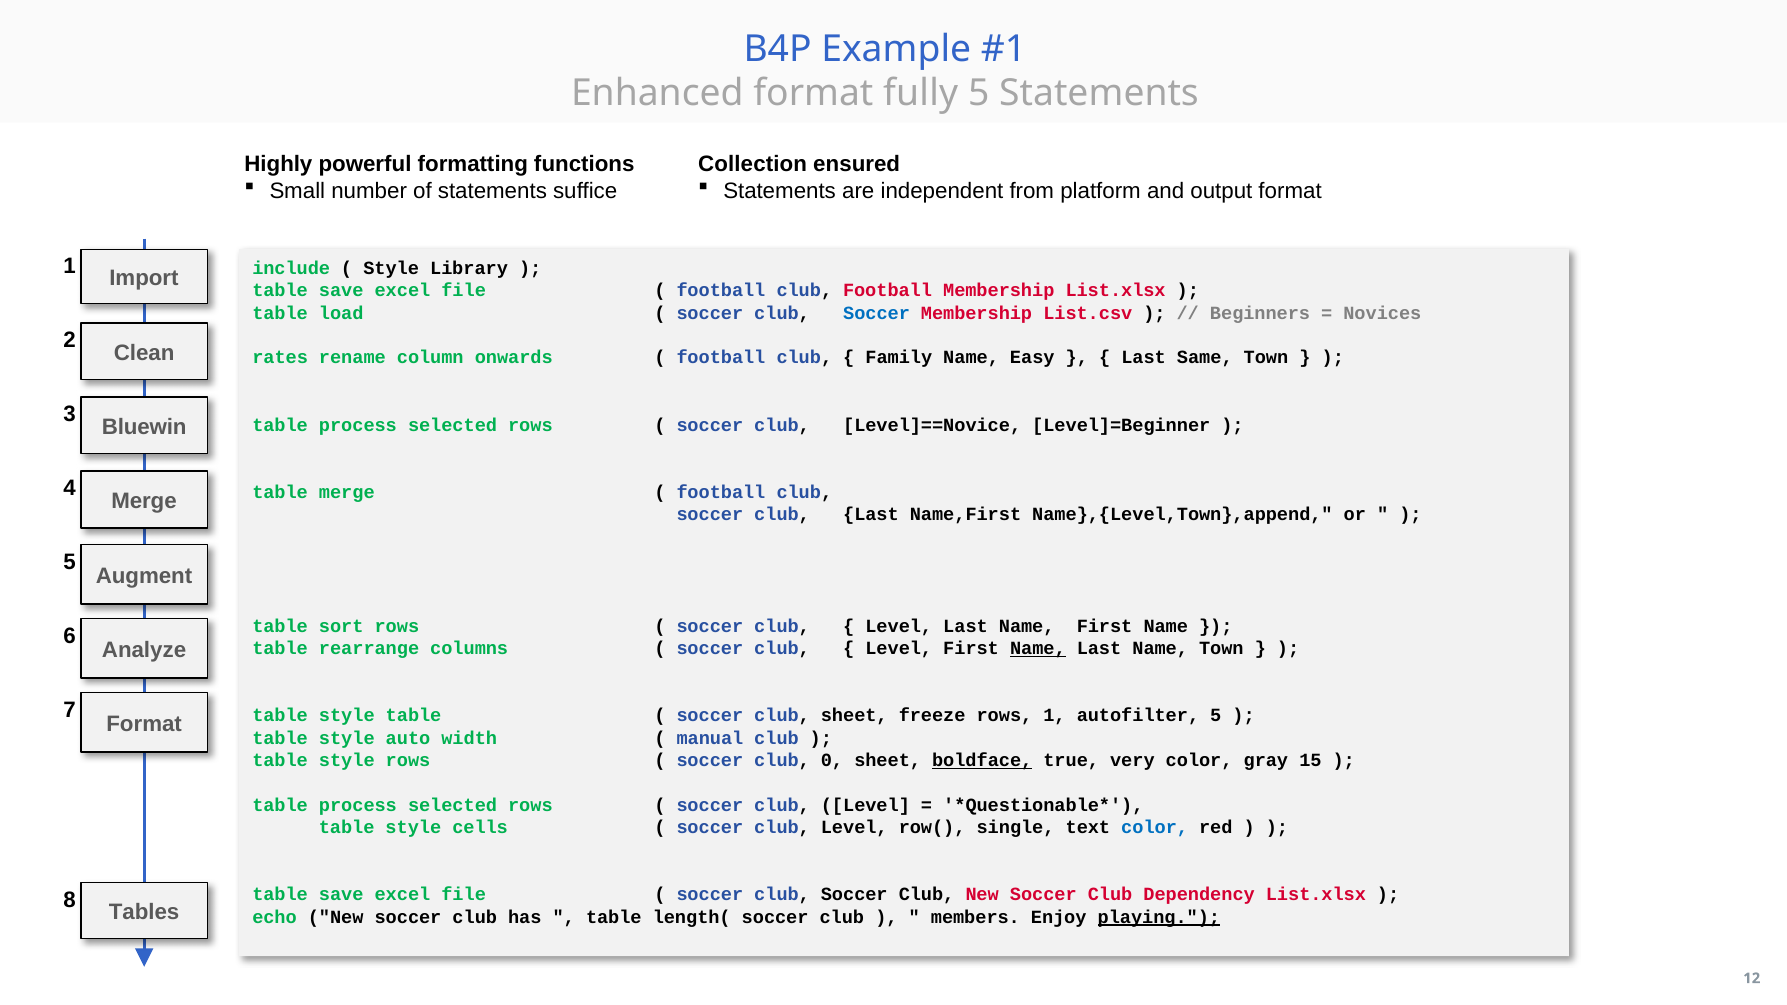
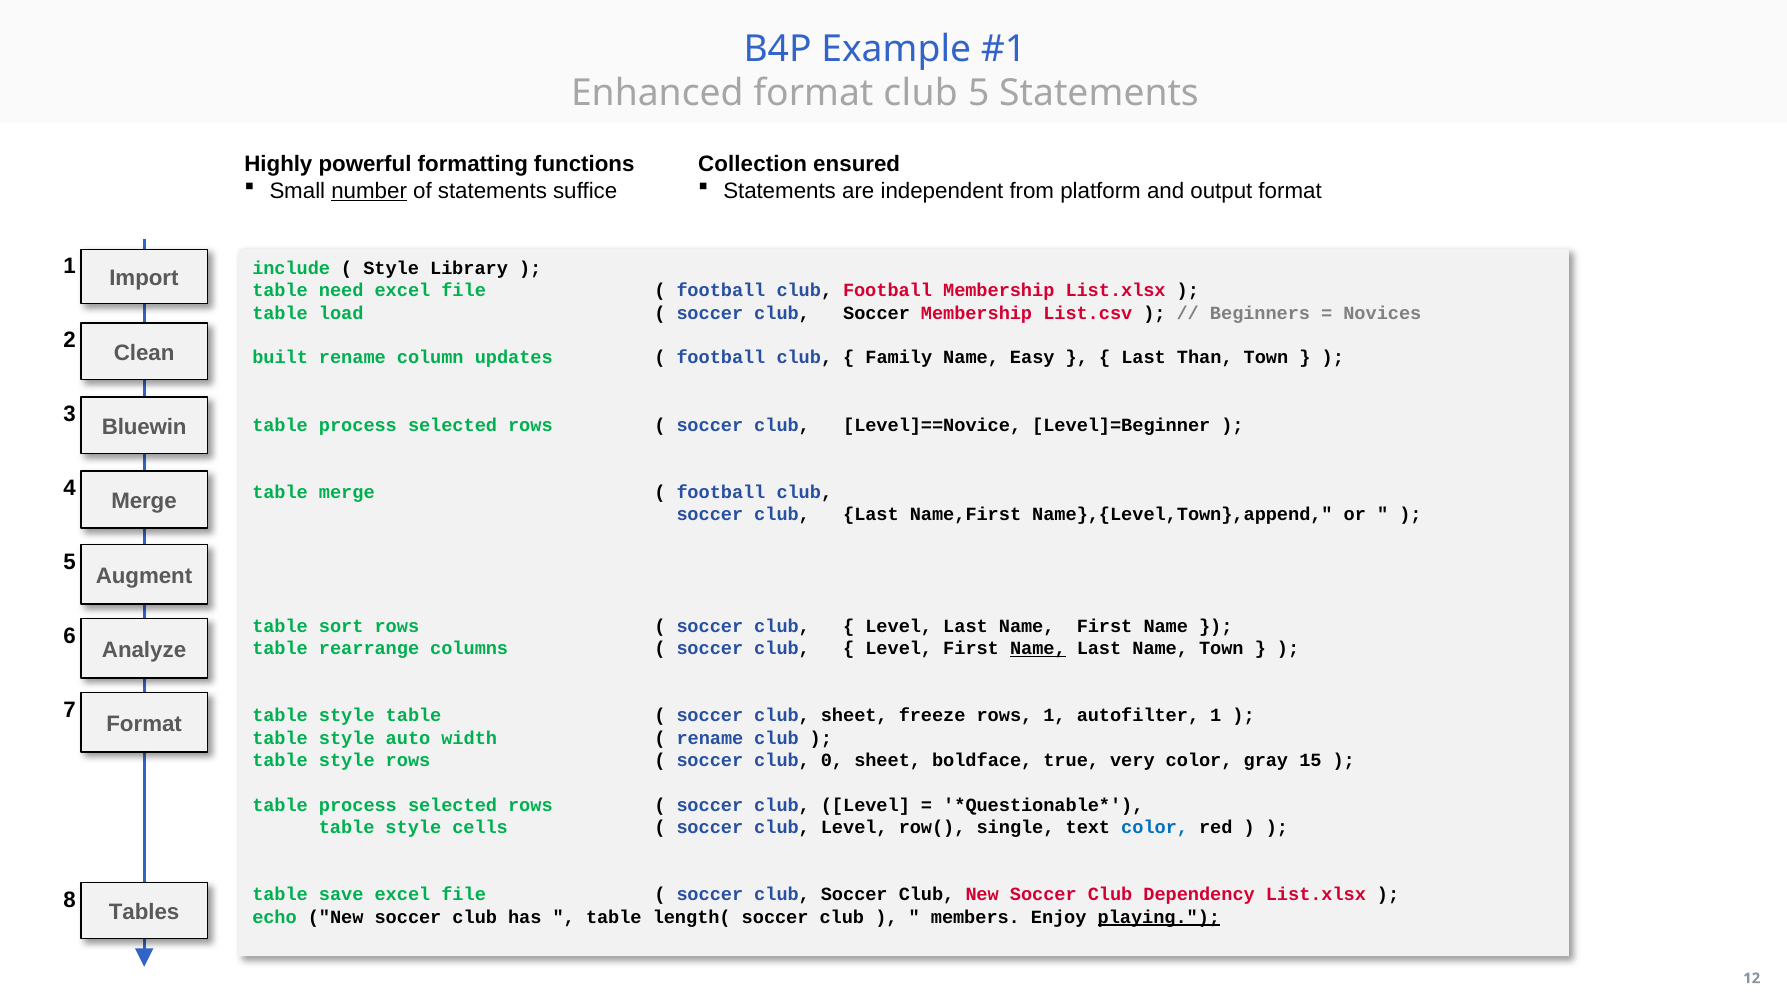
format fully: fully -> club (921, 94)
number underline: none -> present (369, 191)
save: save -> need (341, 291)
Soccer colour: blue -> black (877, 313)
rates: rates -> built (280, 358)
onwards: onwards -> updates (514, 358)
Same: Same -> Than (1205, 358)
autofilter 5: 5 -> 1 (1216, 716)
manual: manual -> rename (710, 738)
boldface underline: present -> none (982, 761)
